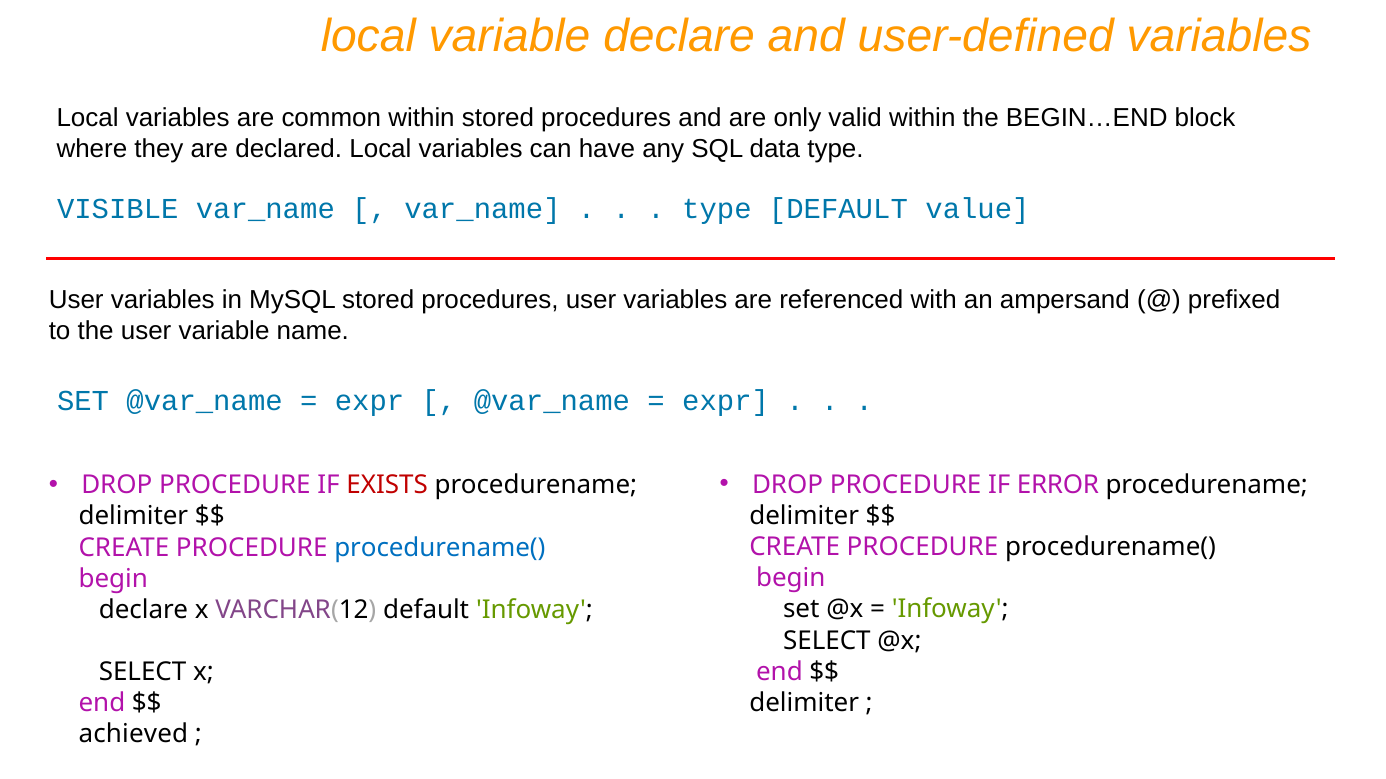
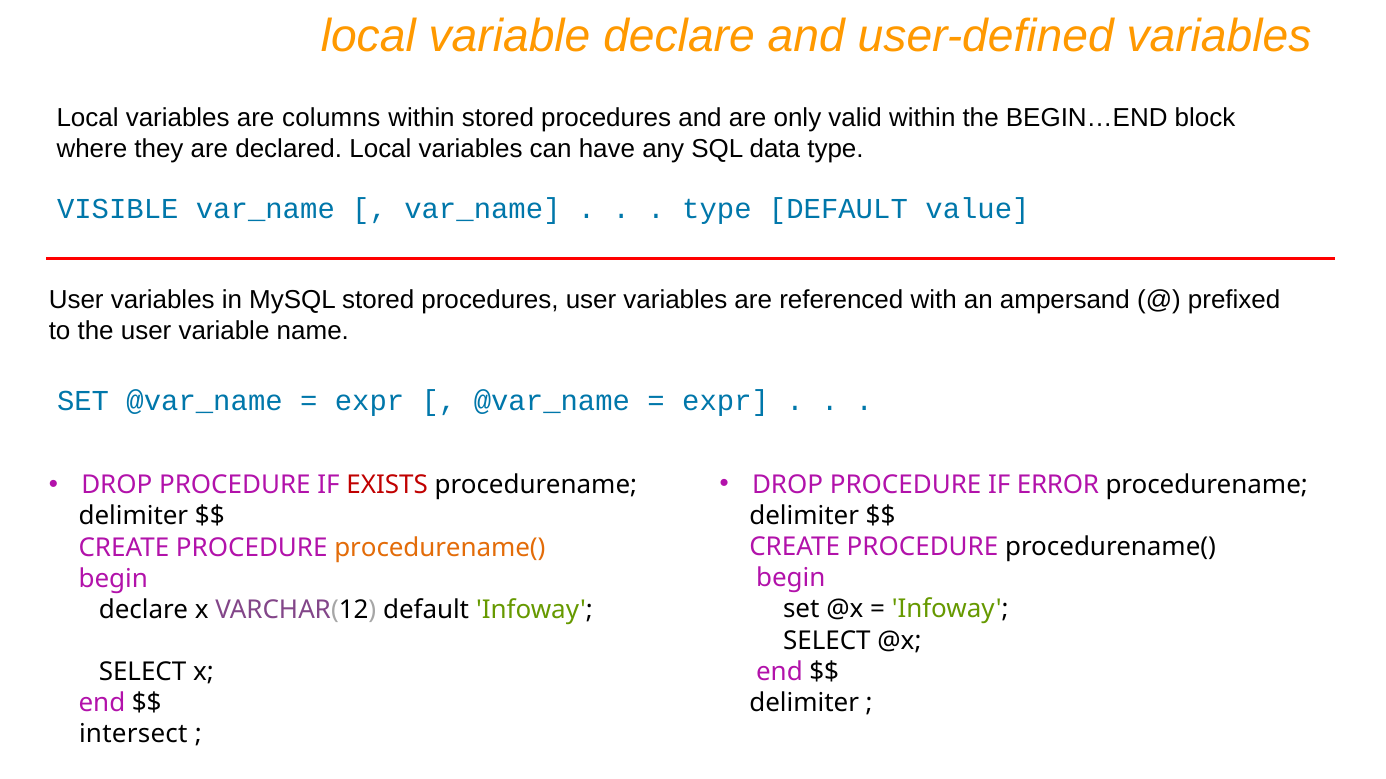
common: common -> columns (331, 118)
procedurename( colour: blue -> orange (440, 548)
achieved: achieved -> intersect (133, 735)
